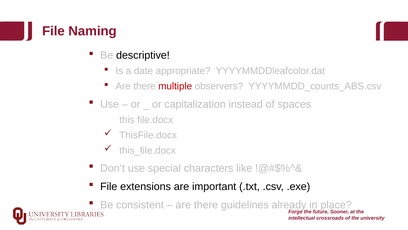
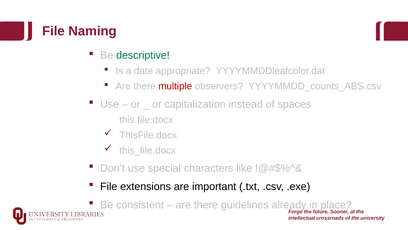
descriptive colour: black -> green (143, 55)
